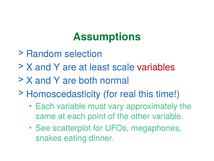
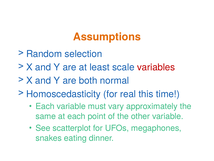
Assumptions colour: green -> orange (107, 37)
